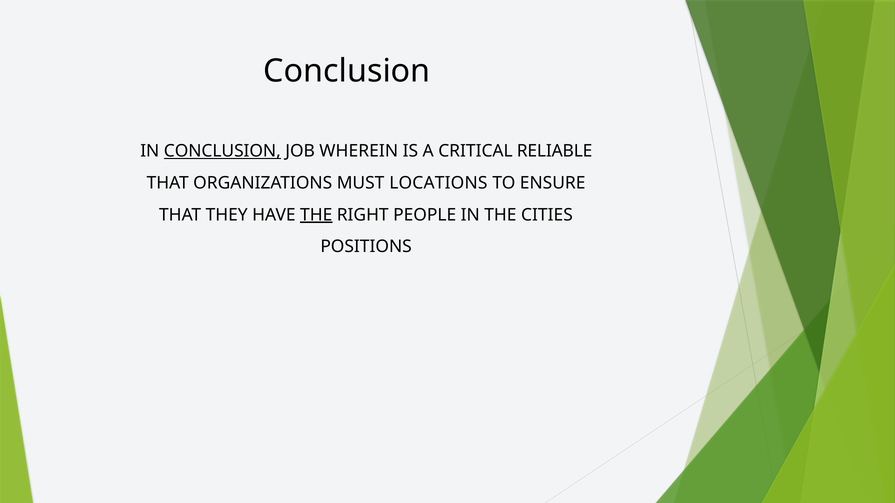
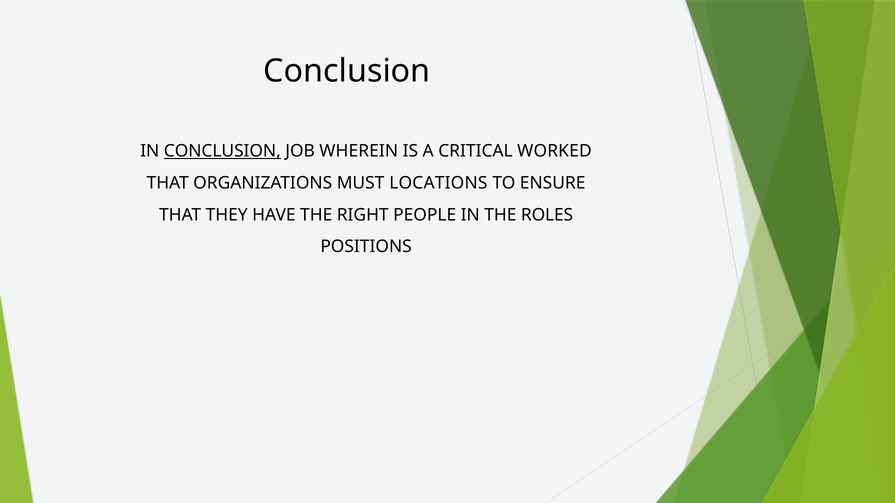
RELIABLE: RELIABLE -> WORKED (554, 151)
THE underline: present -> none (316, 215)
CITIES: CITIES -> ROLES (547, 215)
